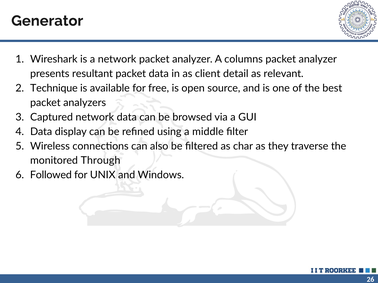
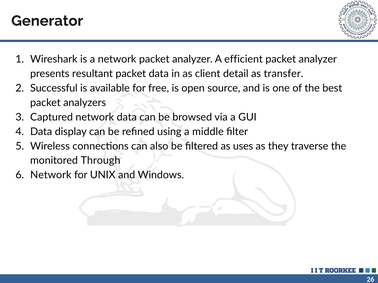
columns: columns -> efficient (244, 59)
relevant: relevant -> transfer (284, 74)
Technique: Technique -> Successful (54, 88)
char: char -> uses (243, 146)
Followed: Followed -> Network (51, 175)
